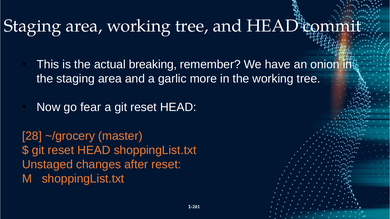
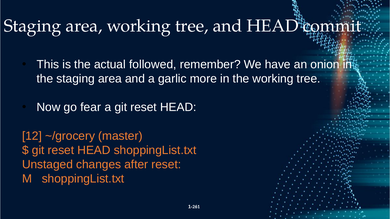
breaking: breaking -> followed (153, 65)
28: 28 -> 12 (32, 136)
